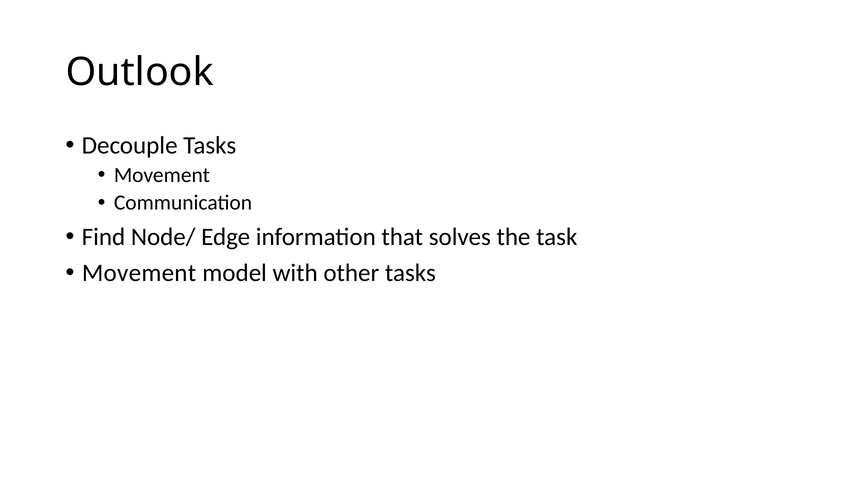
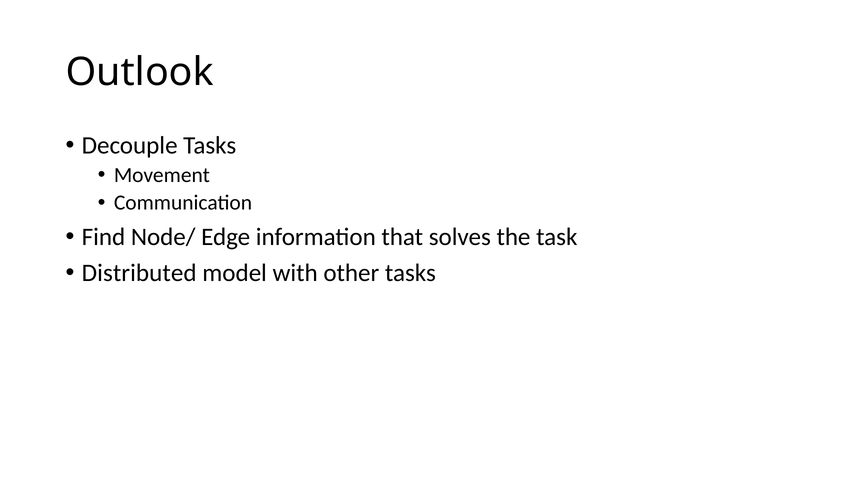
Movement: Movement -> Distributed (139, 273)
